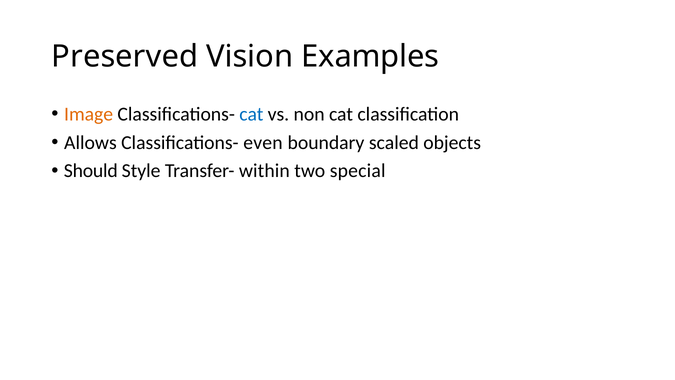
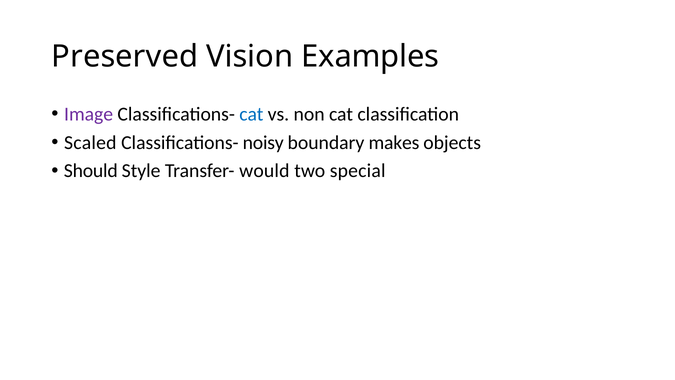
Image colour: orange -> purple (89, 114)
Allows: Allows -> Scaled (90, 142)
even: even -> noisy (263, 142)
scaled: scaled -> makes (394, 142)
within: within -> would (264, 171)
